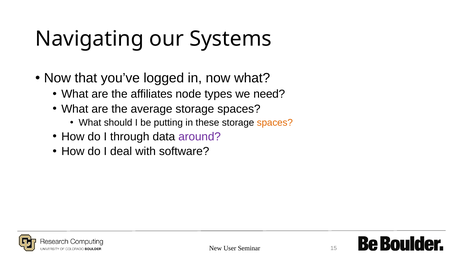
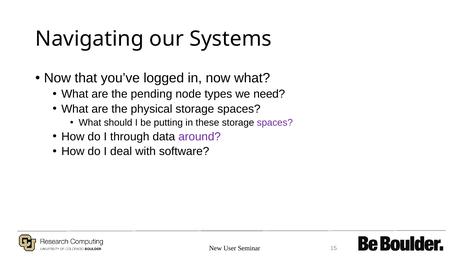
affiliates: affiliates -> pending (152, 94)
average: average -> physical (152, 109)
spaces colour: orange -> purple (275, 123)
